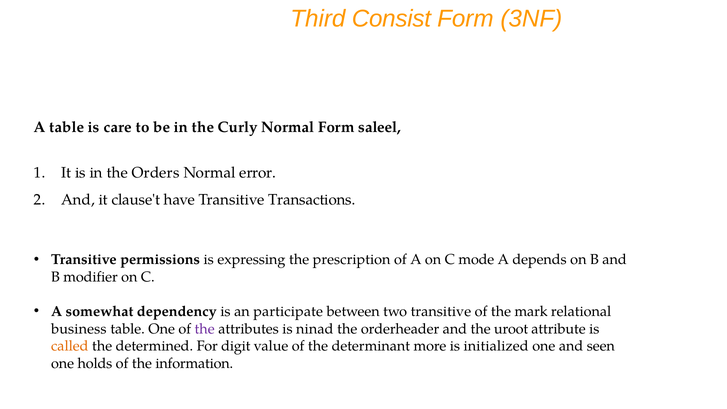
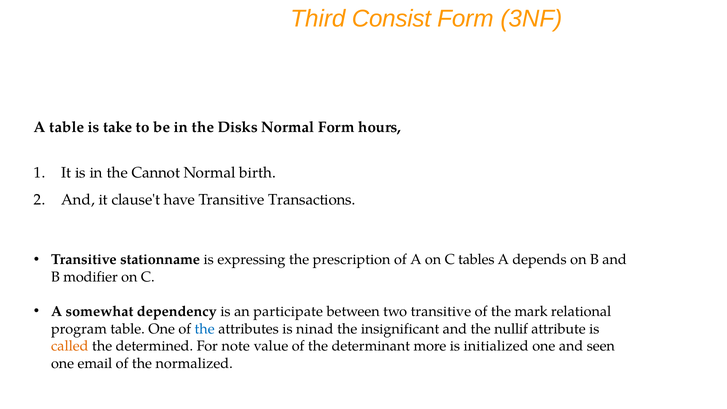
care: care -> take (118, 127)
Curly: Curly -> Disks (238, 127)
saleel: saleel -> hours (380, 127)
Orders: Orders -> Cannot (156, 173)
error: error -> birth (258, 173)
permissions: permissions -> stationname (160, 260)
mode: mode -> tables (476, 260)
business: business -> program (79, 329)
the colour: purple -> blue (205, 329)
orderheader: orderheader -> insignificant (400, 329)
uroot: uroot -> nullif (511, 329)
digit: digit -> note (236, 346)
holds: holds -> email (95, 363)
information: information -> normalized (194, 363)
